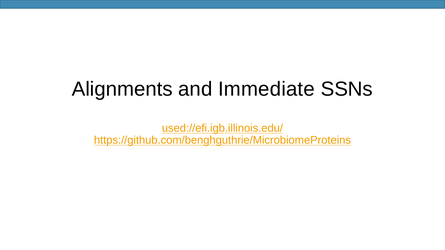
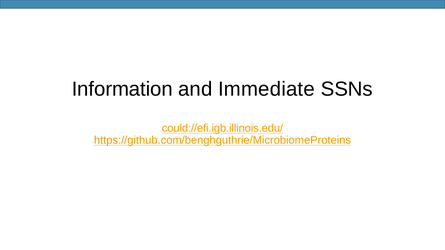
Alignments: Alignments -> Information (122, 89)
used://efi.igb.illinois.edu/: used://efi.igb.illinois.edu/ -> could://efi.igb.illinois.edu/ (222, 128)
